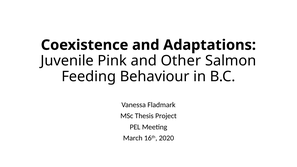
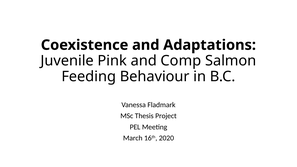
Other: Other -> Comp (181, 61)
